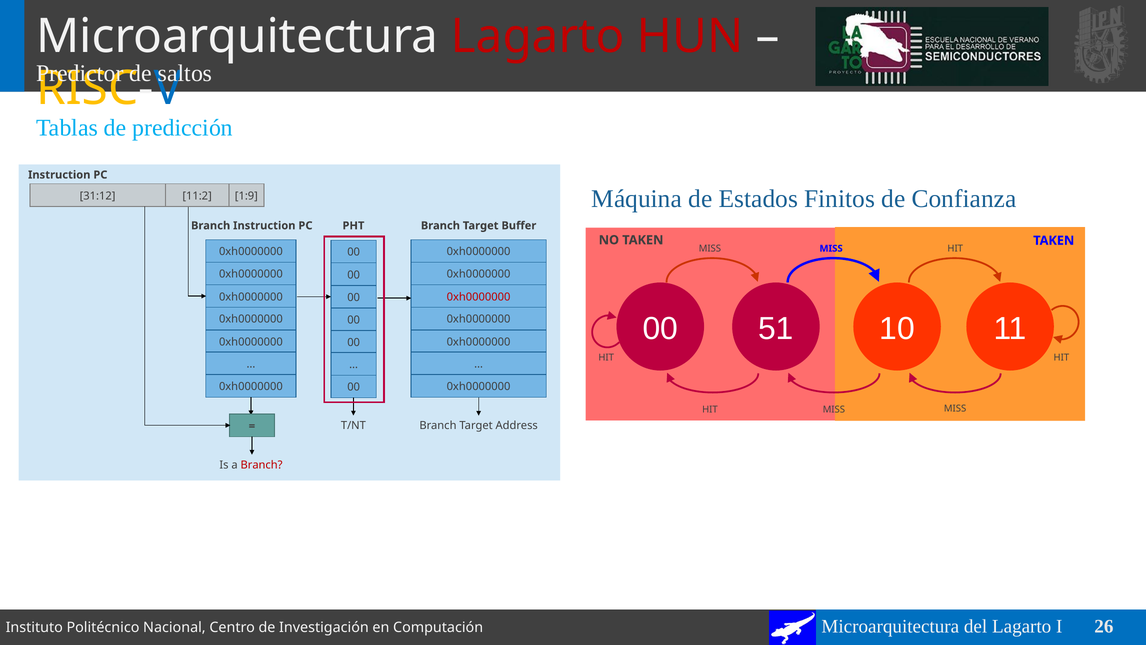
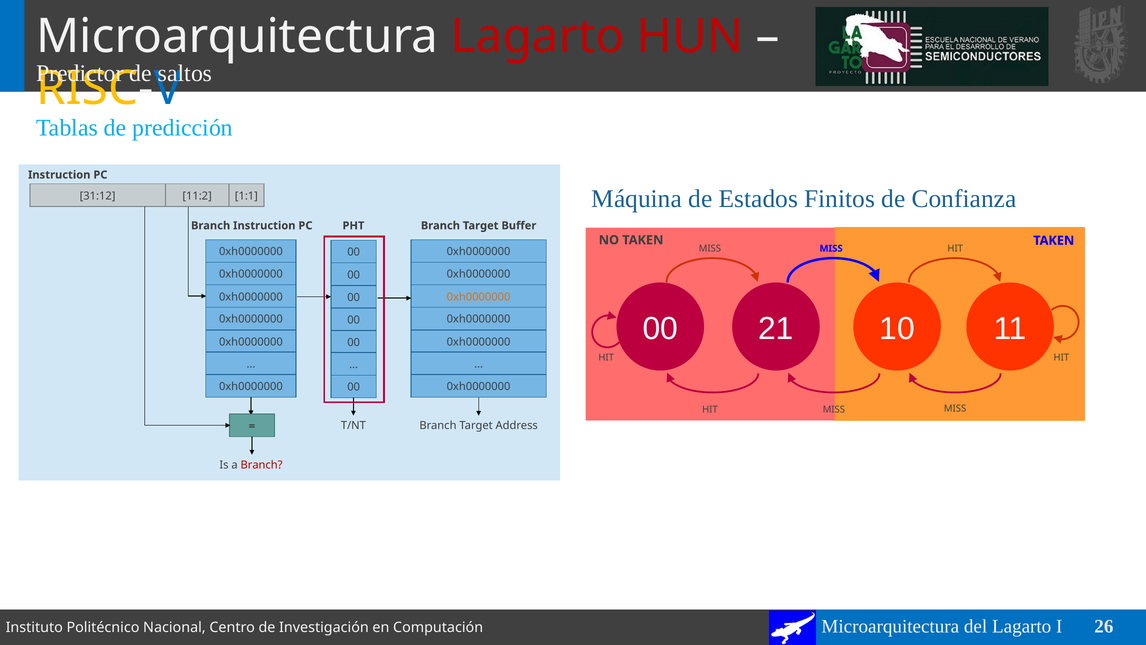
1:9: 1:9 -> 1:1 (246, 196)
0xh0000000 colour: red -> orange (479, 297)
51: 51 -> 21 (776, 329)
